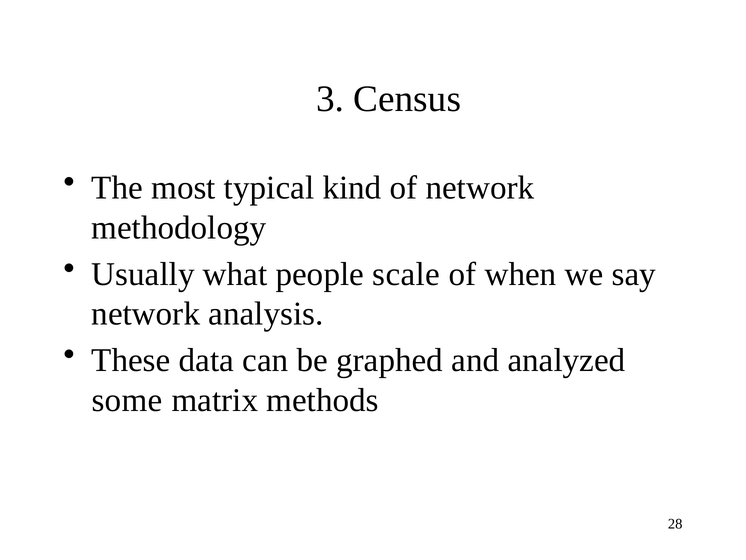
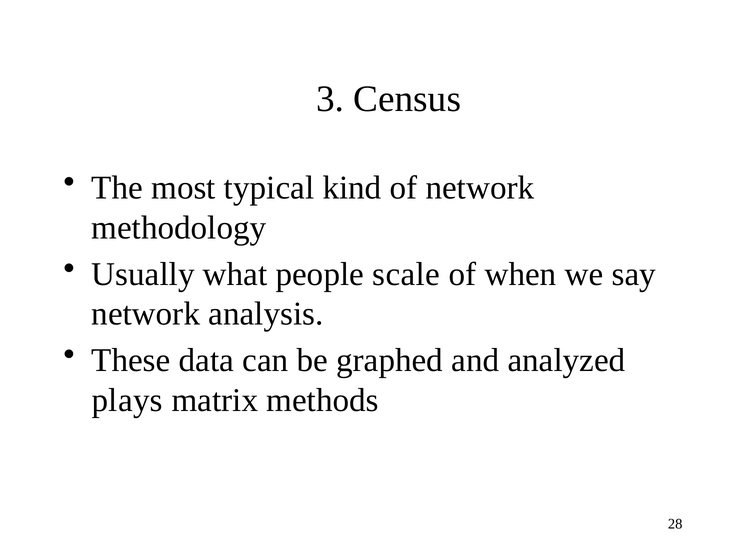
some: some -> plays (127, 400)
